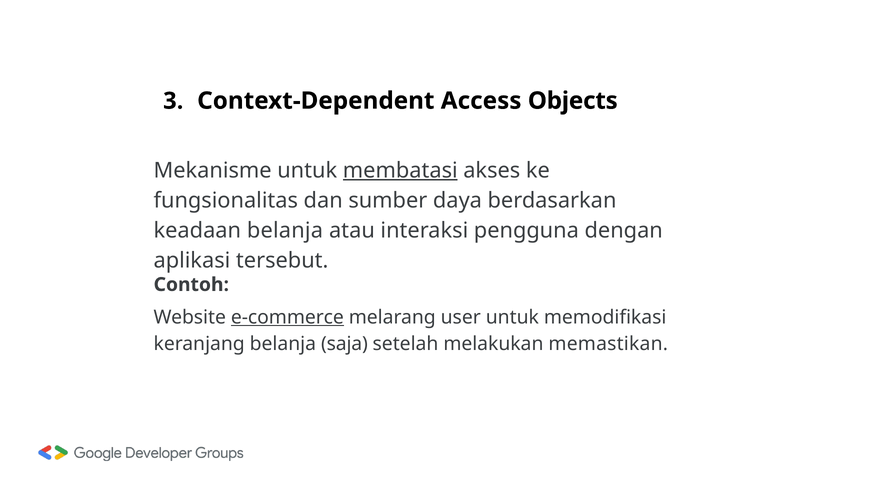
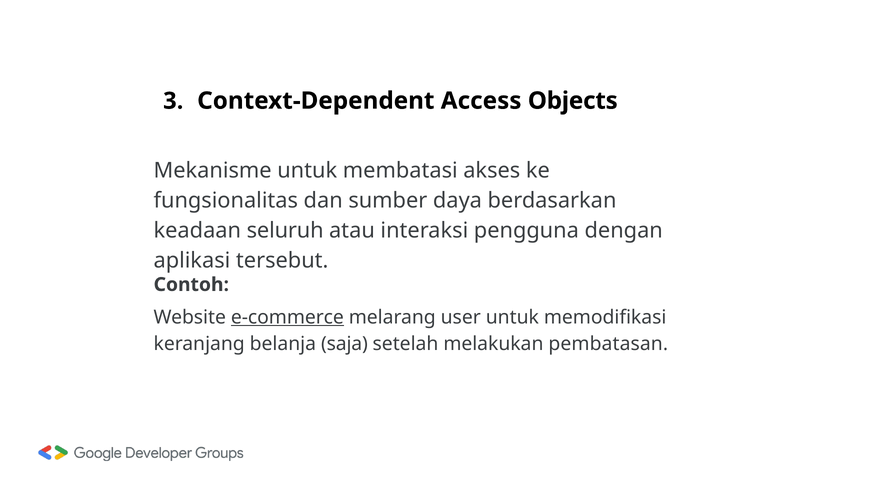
membatasi underline: present -> none (400, 171)
keadaan belanja: belanja -> seluruh (285, 231)
memastikan: memastikan -> pembatasan (608, 344)
